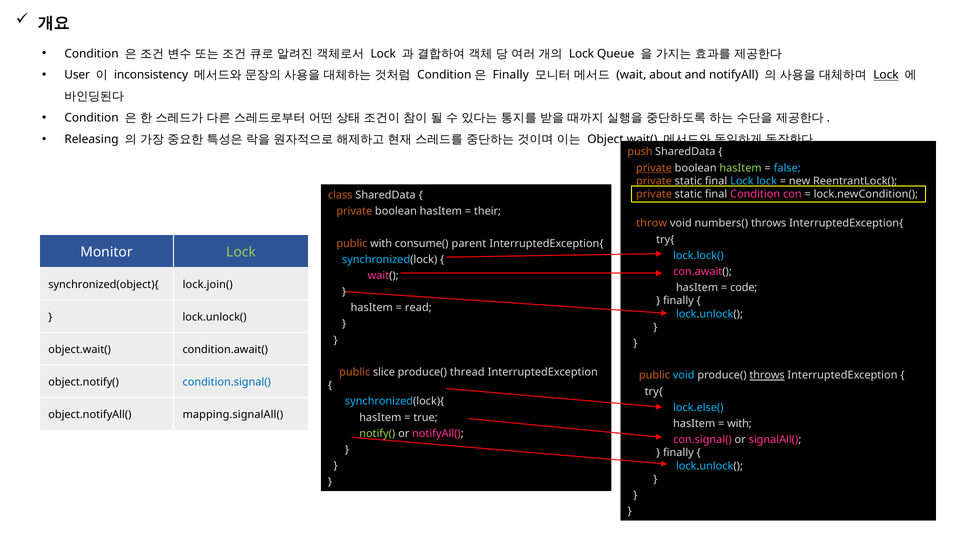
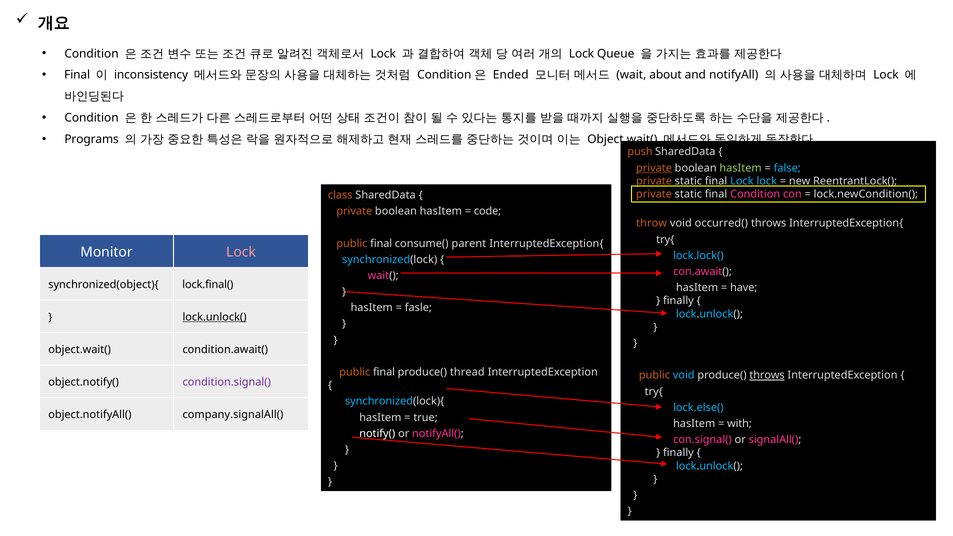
User: User -> Final (77, 75)
Finally: Finally -> Ended (511, 75)
Lock underline: present -> none (886, 75)
Releasing: Releasing -> Programs (92, 139)
their: their -> code (488, 211)
numbers(: numbers( -> occurred( (721, 223)
with: with -> final (381, 243)
Lock colour: light green -> pink (241, 252)
lock.join(: lock.join( -> lock.final( (208, 285)
code: code -> have (744, 288)
read: read -> fasle (418, 308)
lock.unlock( underline: none -> present (215, 317)
slice: slice -> final (384, 372)
condition.signal( colour: blue -> purple (227, 382)
mapping.signalAll(: mapping.signalAll( -> company.signalAll( (233, 415)
notify( colour: light green -> white (377, 434)
